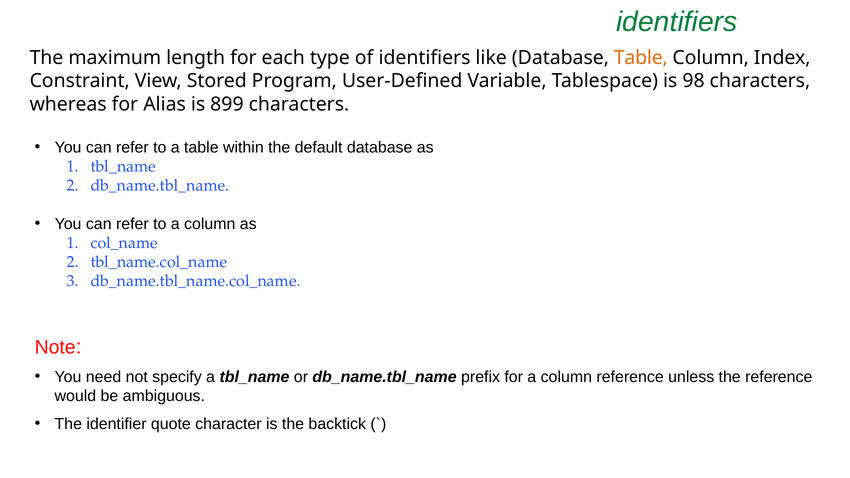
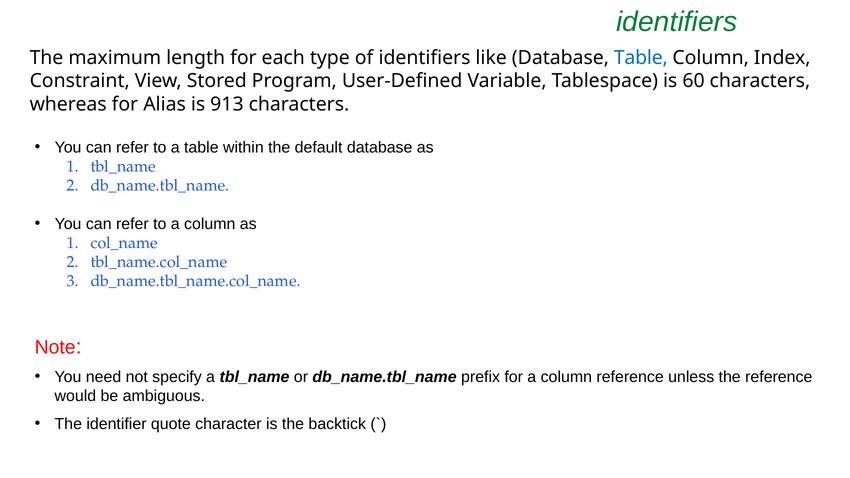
Table colour: orange -> blue (641, 58)
98: 98 -> 60 (694, 81)
899: 899 -> 913 (227, 104)
